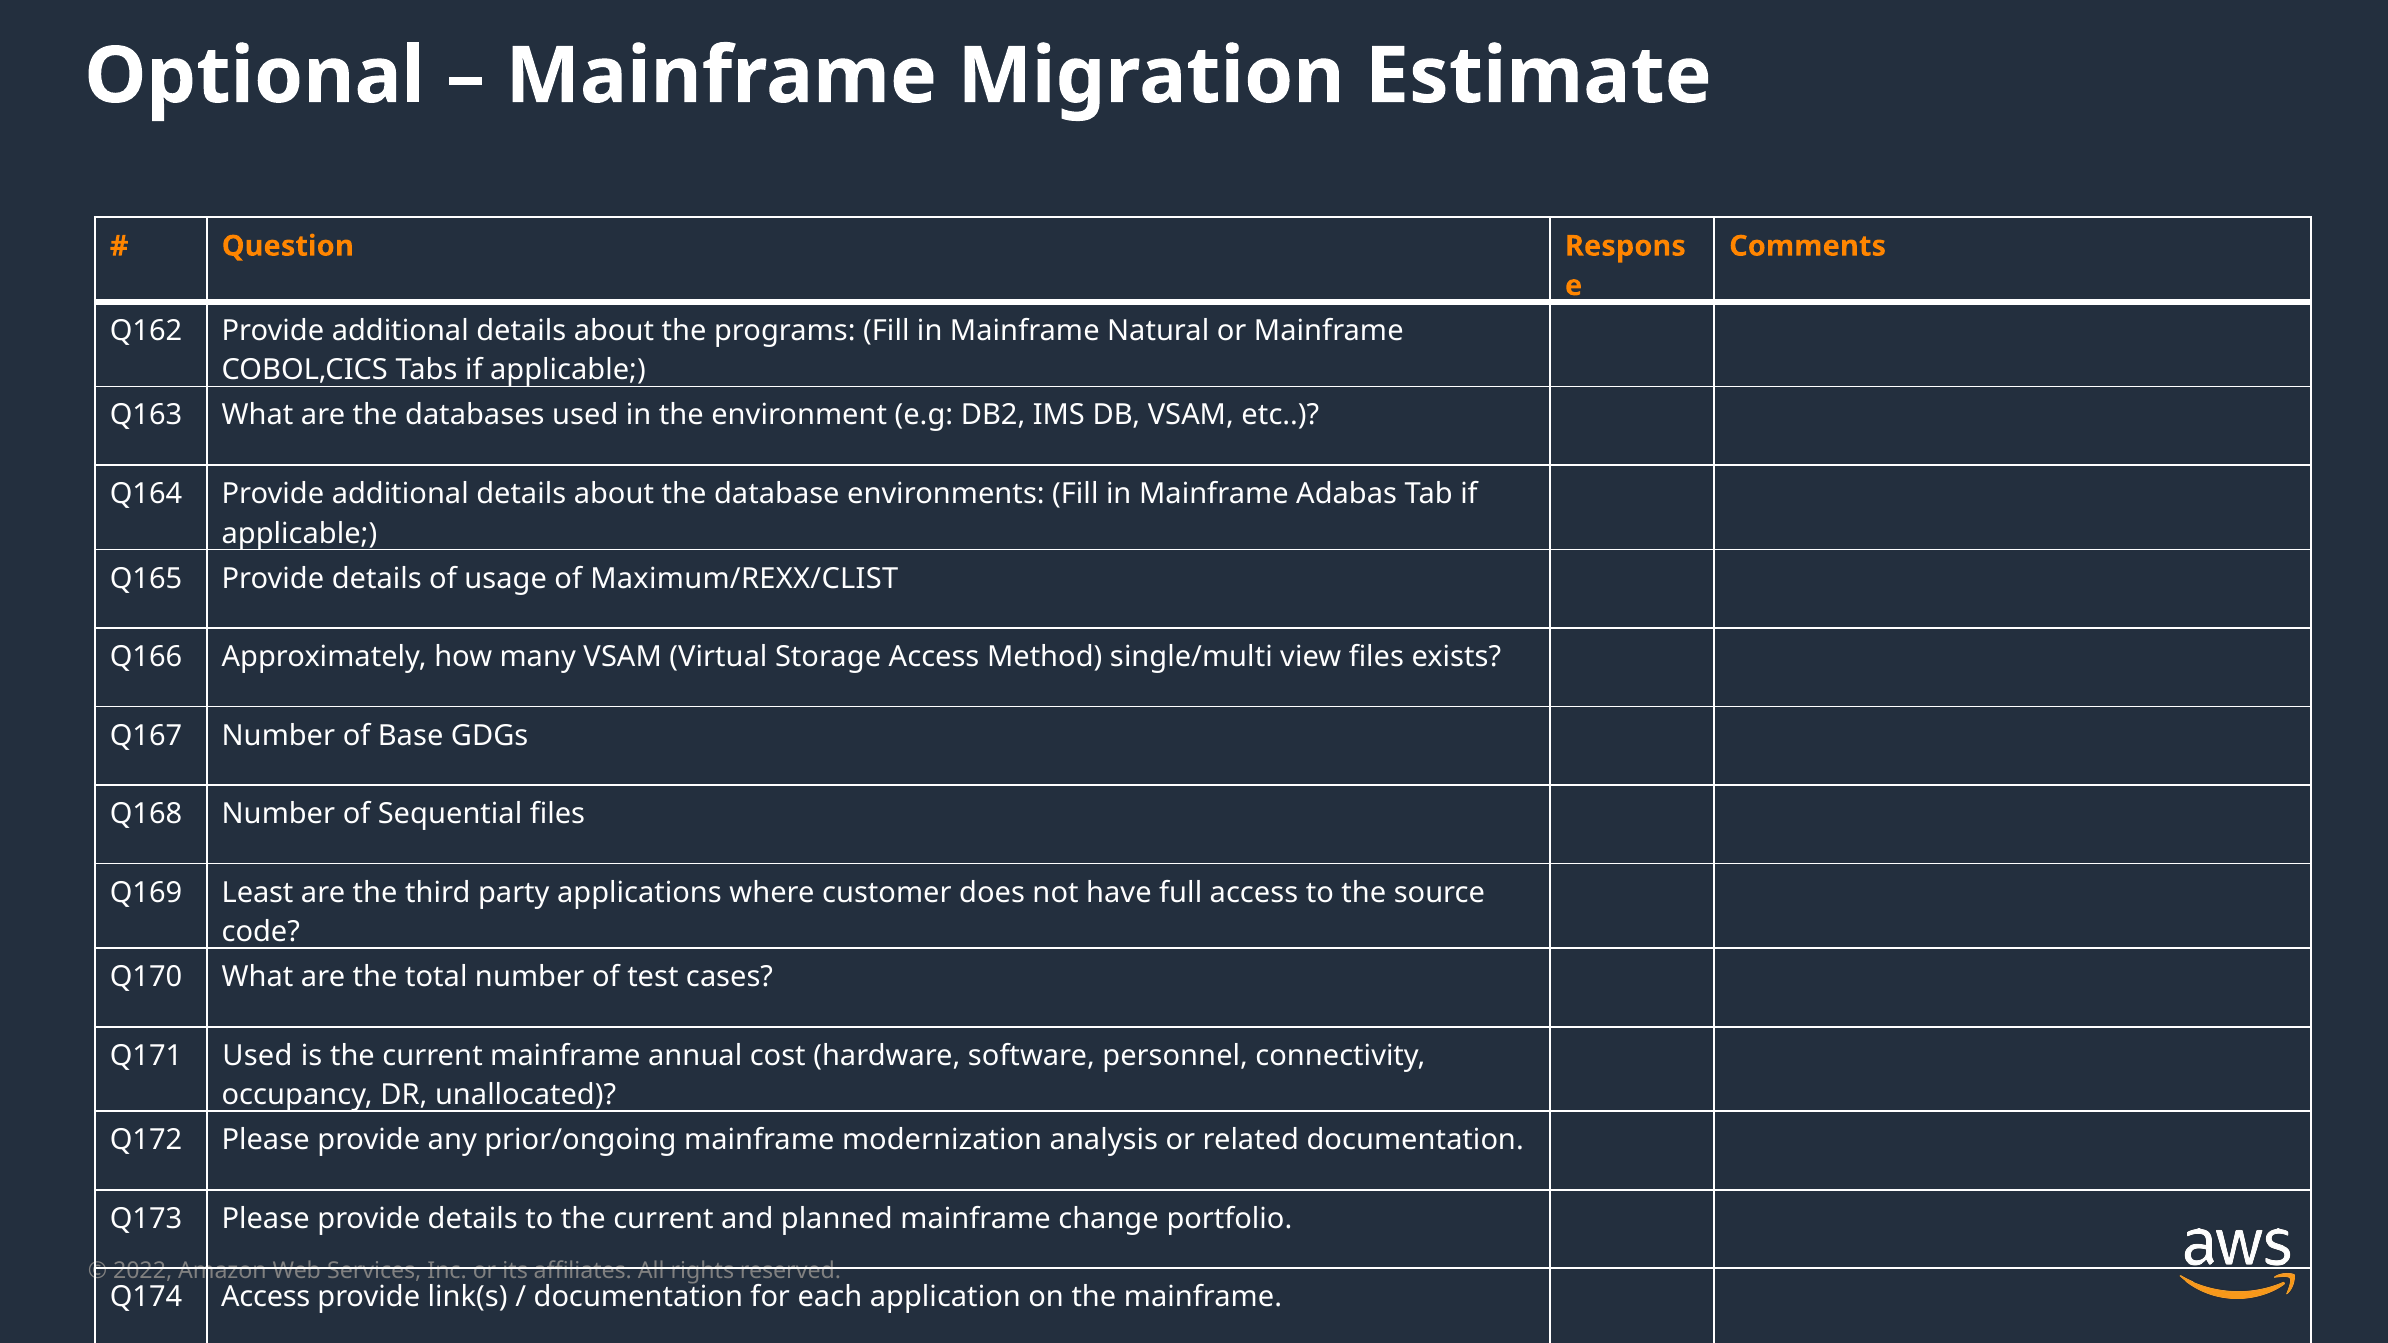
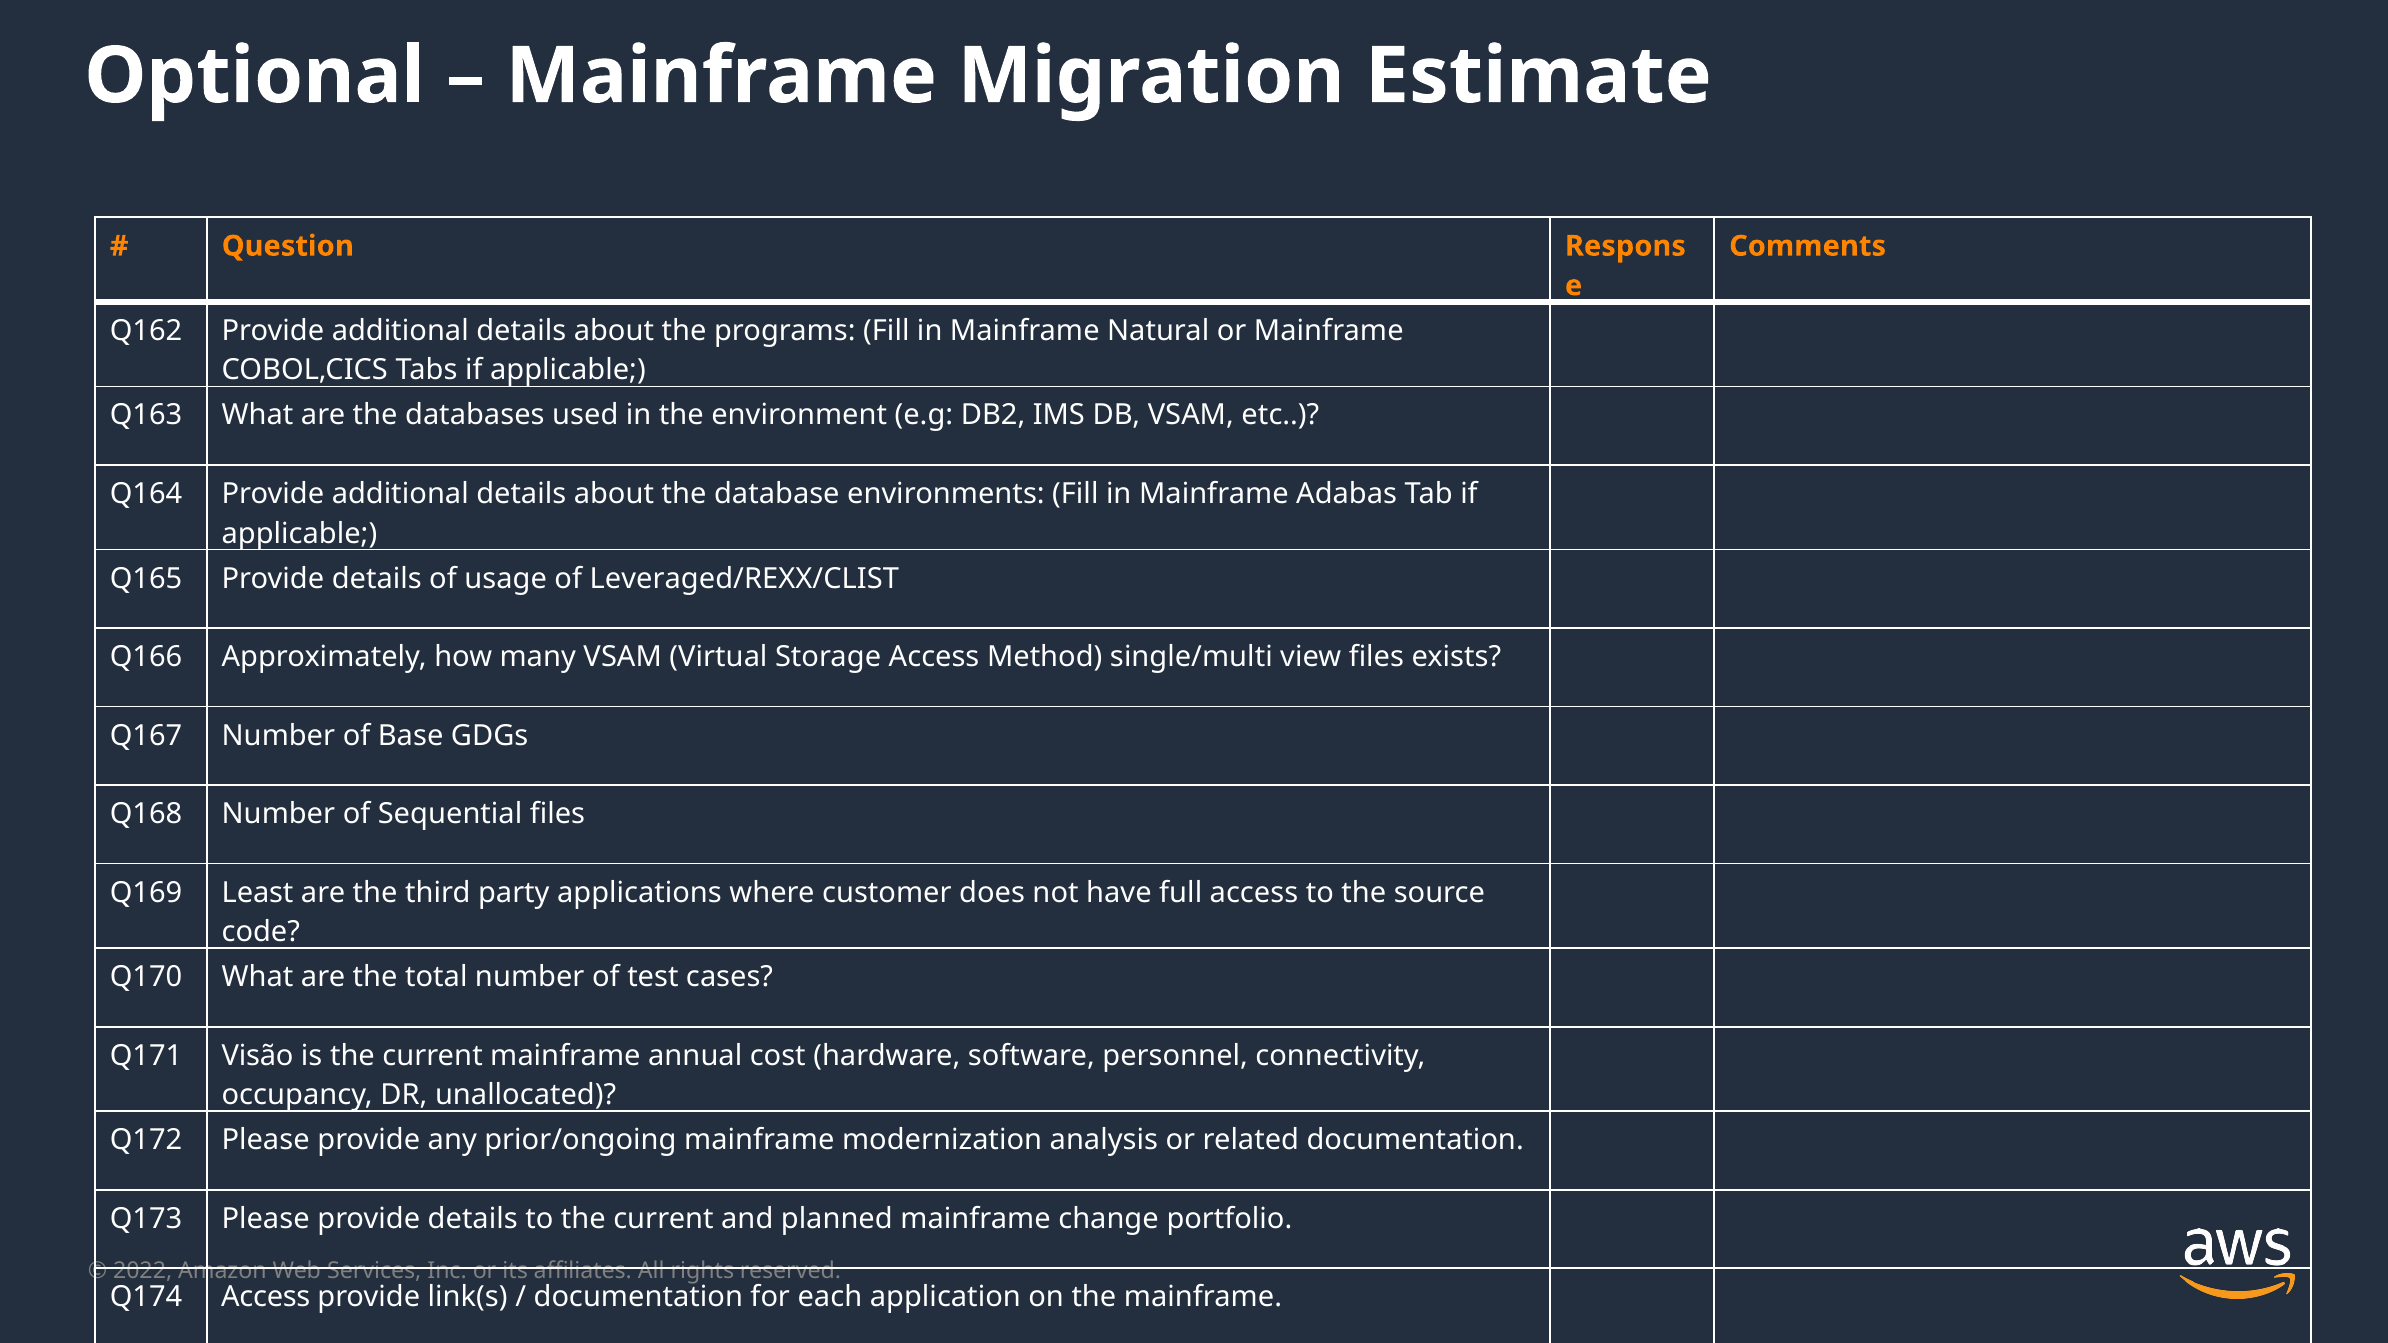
Maximum/REXX/CLIST: Maximum/REXX/CLIST -> Leveraged/REXX/CLIST (744, 579)
Q171 Used: Used -> Visão (258, 1056)
